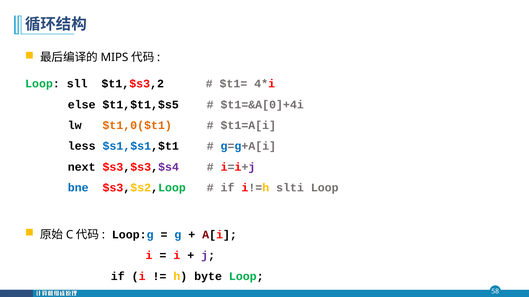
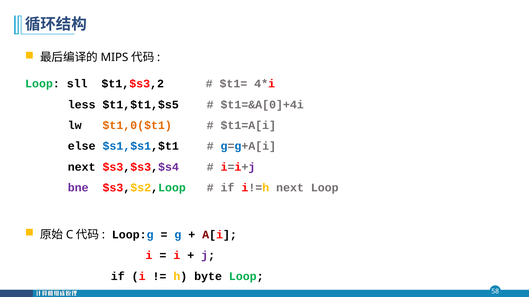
else: else -> less (82, 105)
less: less -> else (82, 146)
bne colour: blue -> purple (78, 188)
i!=h slti: slti -> next (290, 188)
